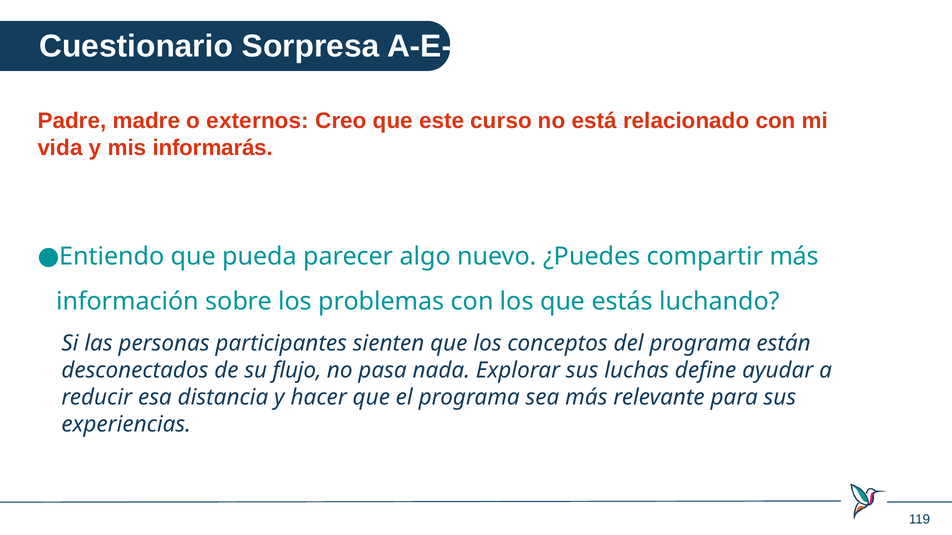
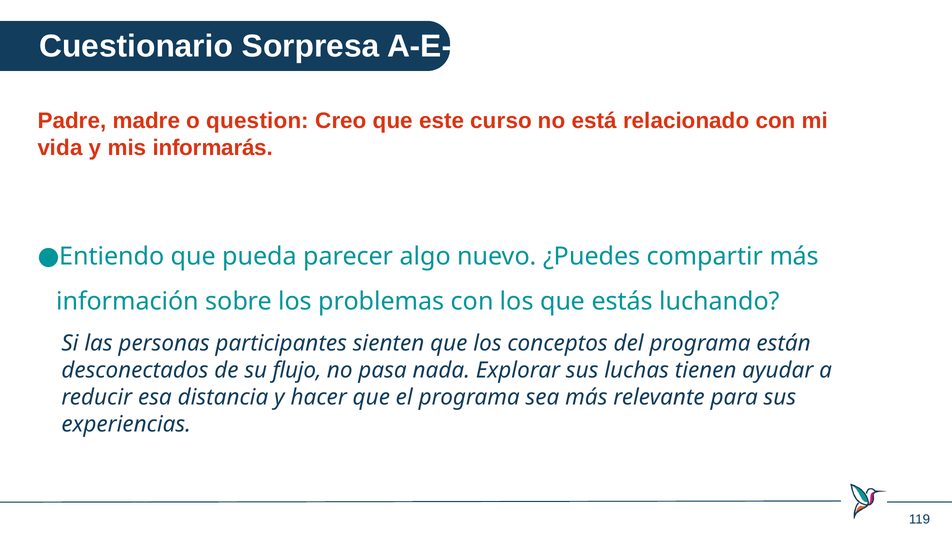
externos: externos -> question (258, 121)
define: define -> tienen (706, 371)
